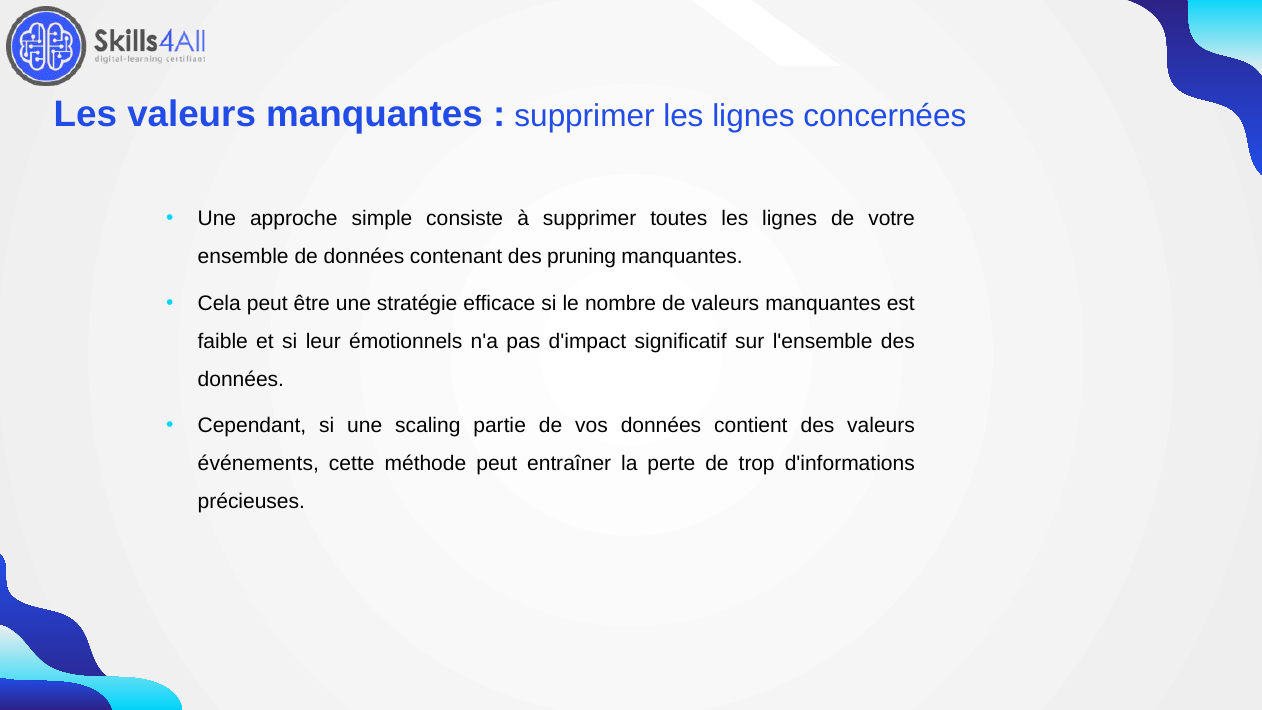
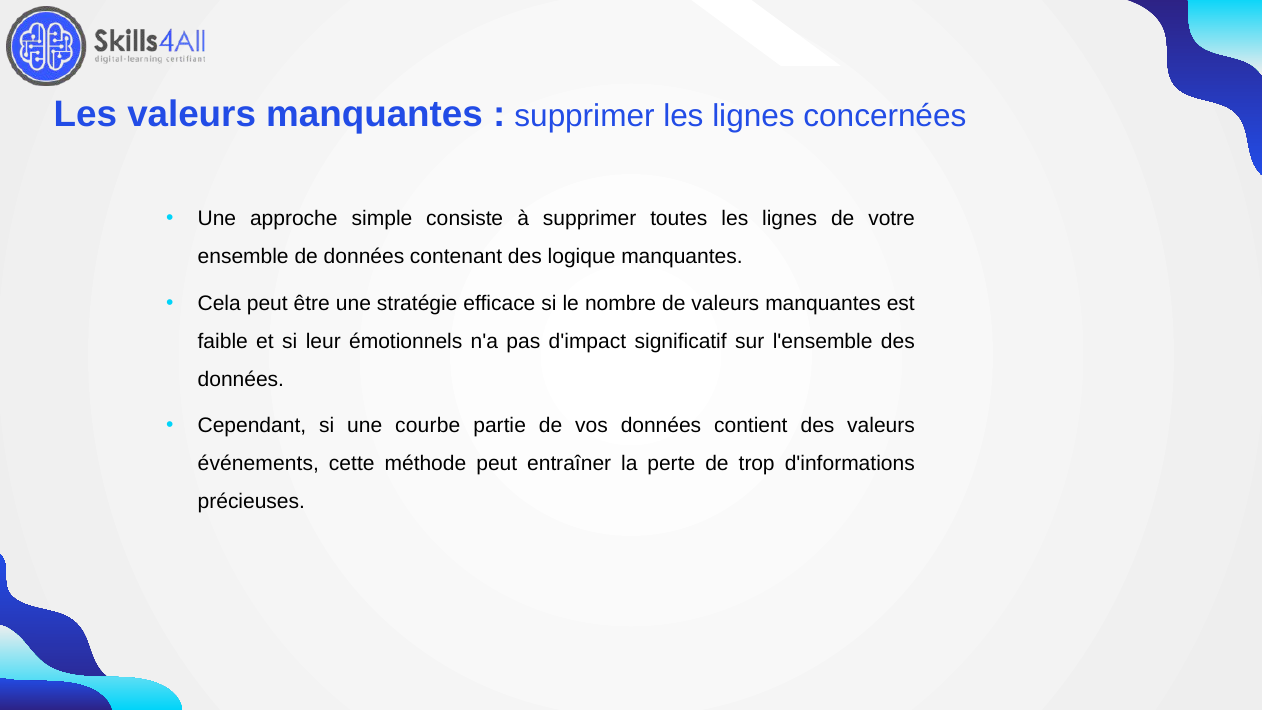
pruning: pruning -> logique (582, 257)
scaling: scaling -> courbe (428, 426)
